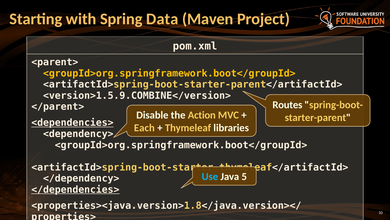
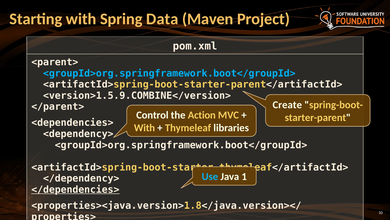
<groupId>org.springframework.boot</groupId> colour: yellow -> light blue (169, 73)
Routes: Routes -> Create (287, 105)
Disable: Disable -> Control (152, 115)
<dependencies> underline: present -> none (72, 122)
Each: Each -> With (144, 128)
5: 5 -> 1 (244, 176)
